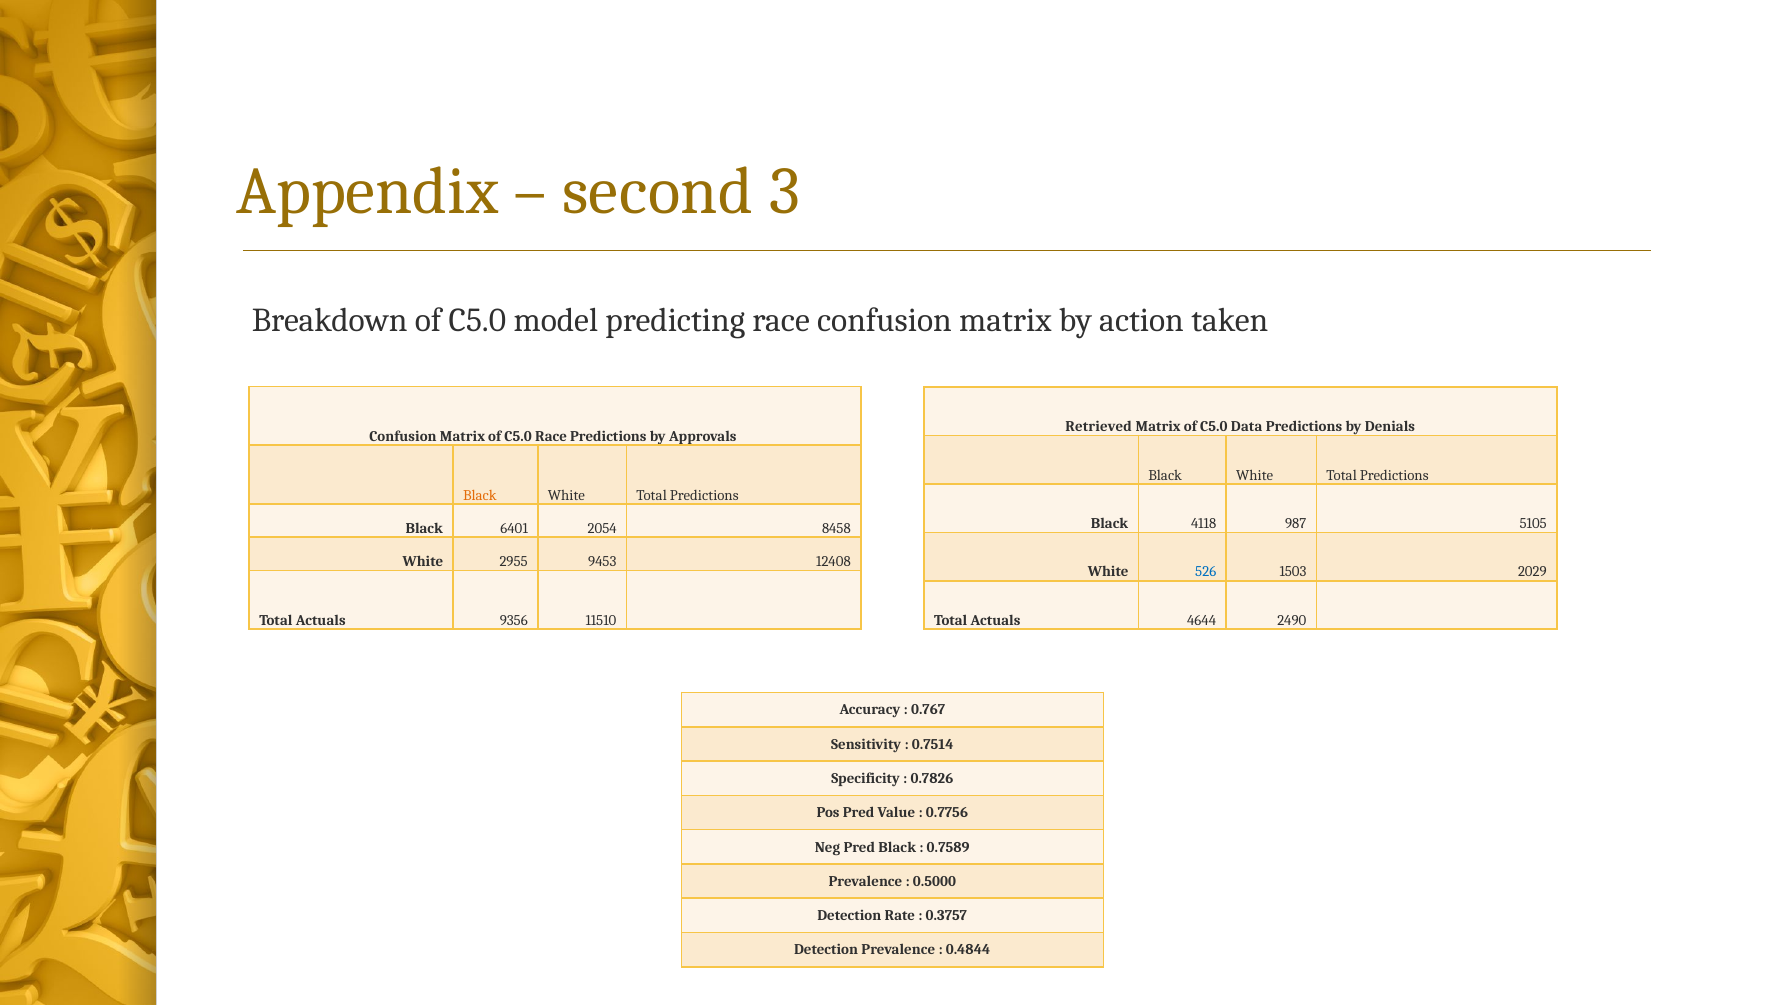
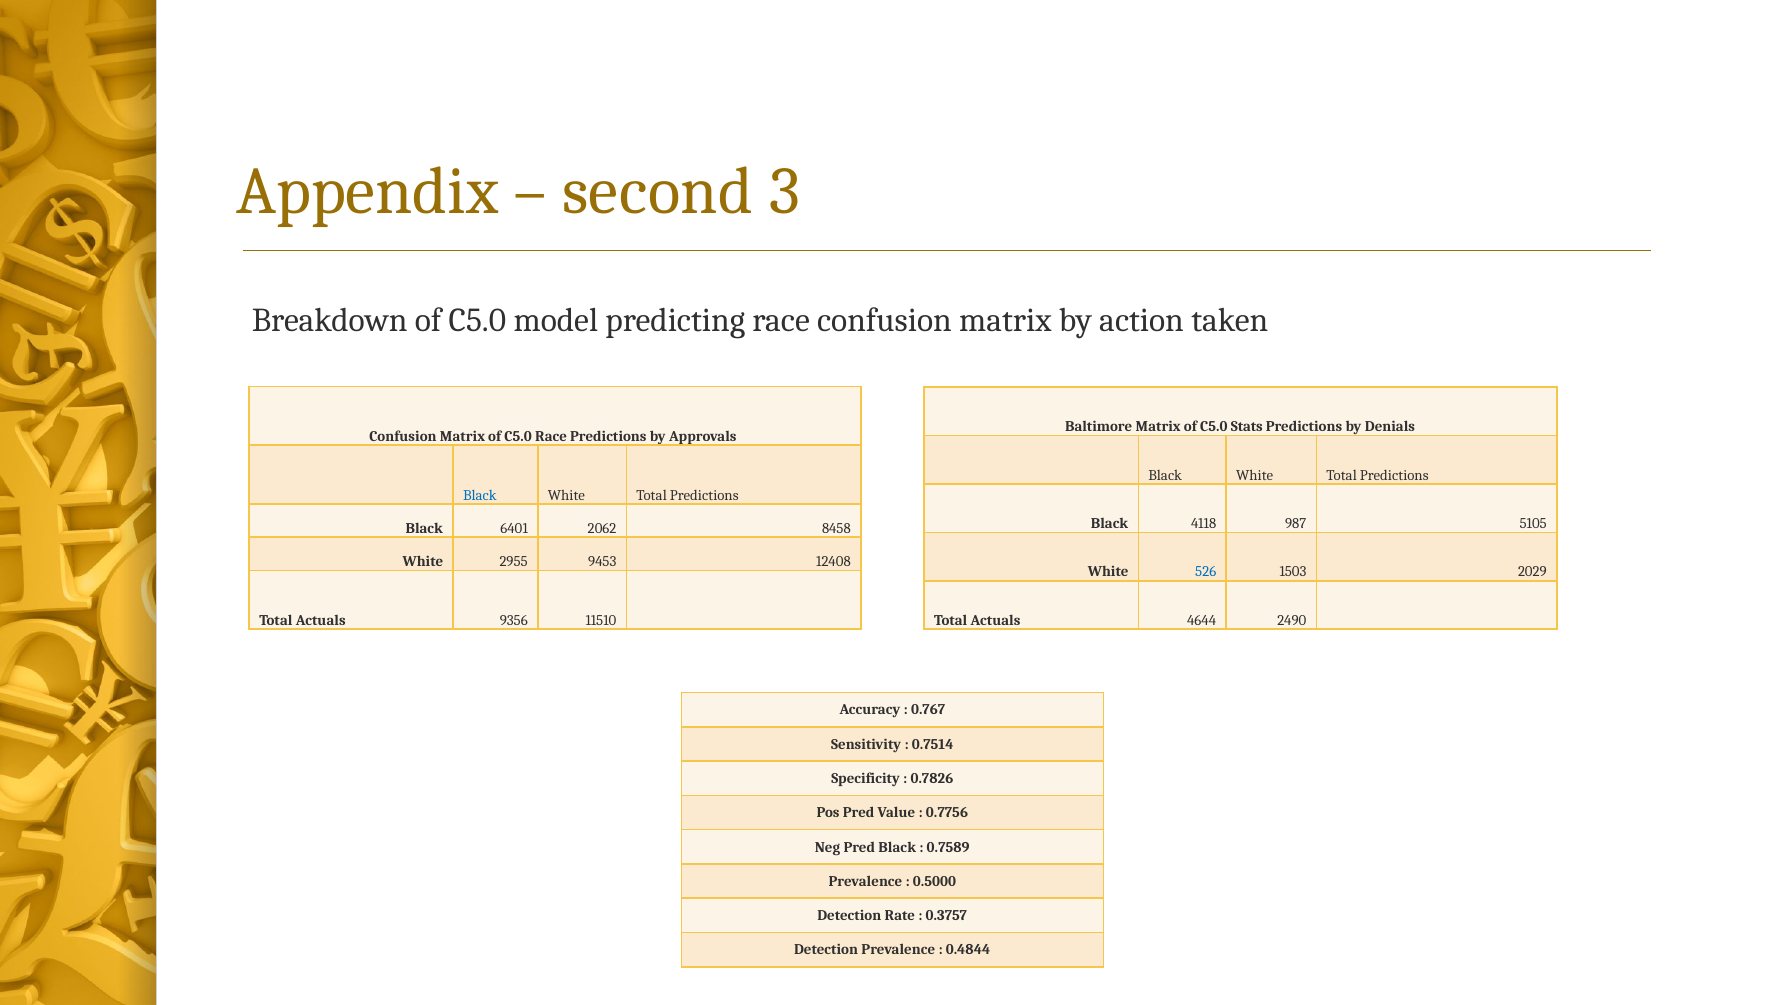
Retrieved: Retrieved -> Baltimore (1099, 427)
Data: Data -> Stats (1247, 427)
Black colour: orange -> blue (480, 495)
2054: 2054 -> 2062 (602, 528)
